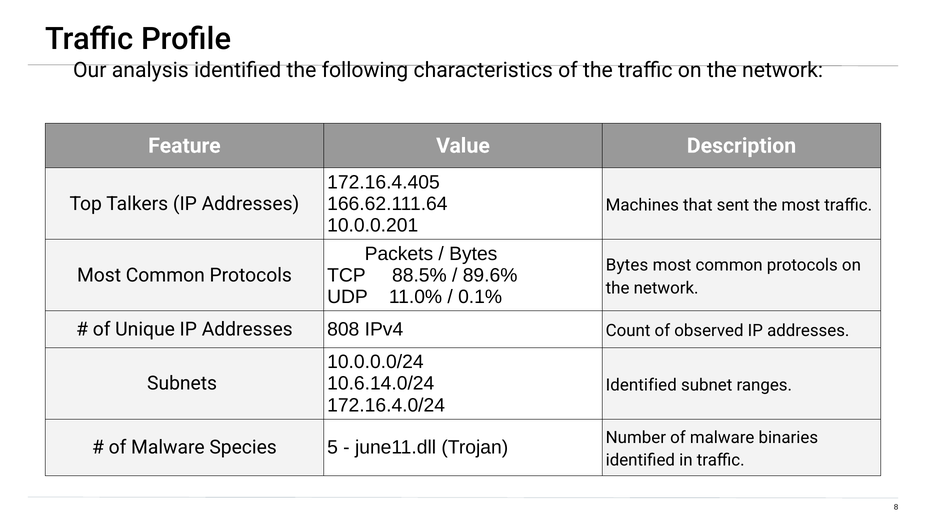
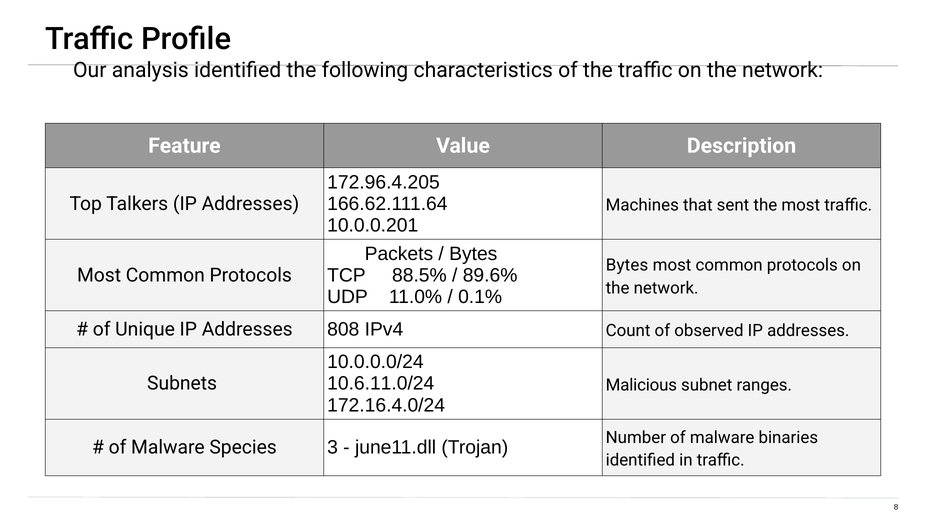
172.16.4.405: 172.16.4.405 -> 172.96.4.205 (383, 182)
10.6.14.0/24: 10.6.14.0/24 -> 10.6.11.0/24 (381, 384)
Identified: Identified -> Malicious (641, 385)
5: 5 -> 3 (333, 448)
